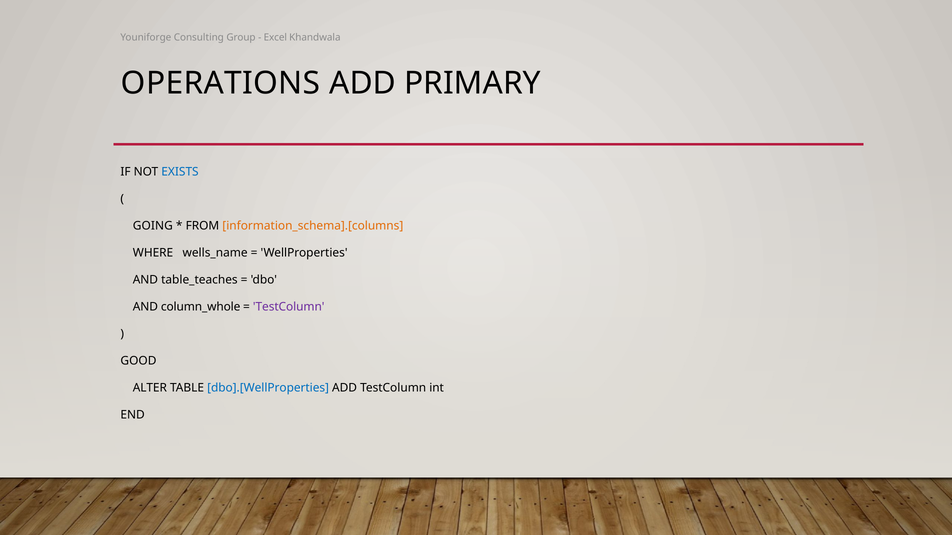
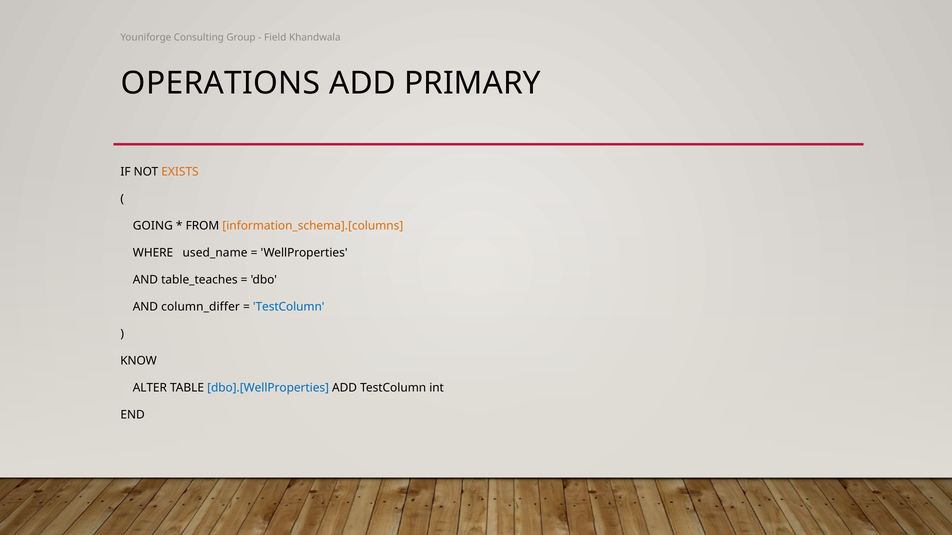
Excel: Excel -> Field (275, 38)
EXISTS colour: blue -> orange (180, 172)
wells_name: wells_name -> used_name (215, 253)
column_whole: column_whole -> column_differ (201, 307)
TestColumn colour: purple -> blue (289, 307)
GOOD: GOOD -> KNOW (139, 361)
